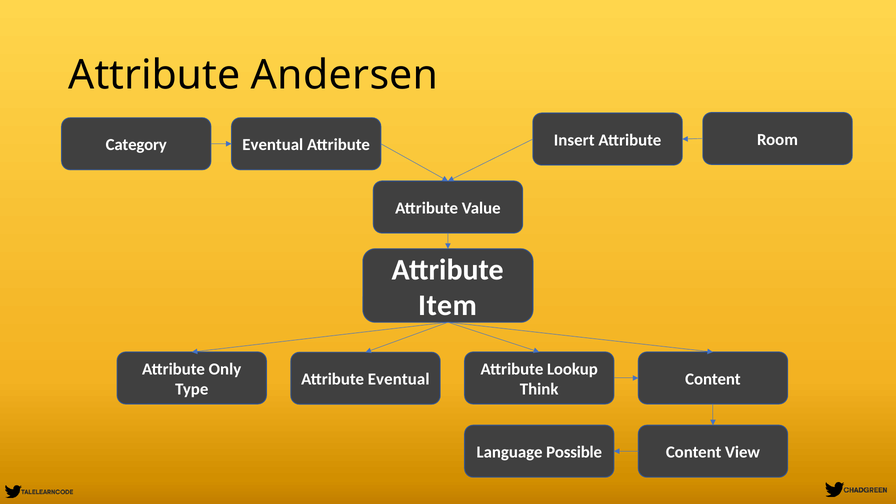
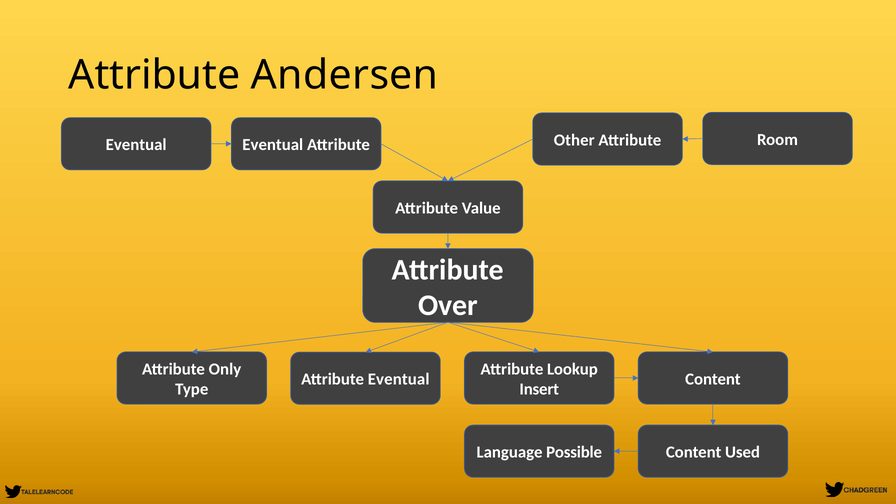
Insert: Insert -> Other (574, 140)
Category: Category -> Eventual (136, 145)
Item: Item -> Over (448, 306)
Think: Think -> Insert (539, 389)
View: View -> Used (743, 452)
